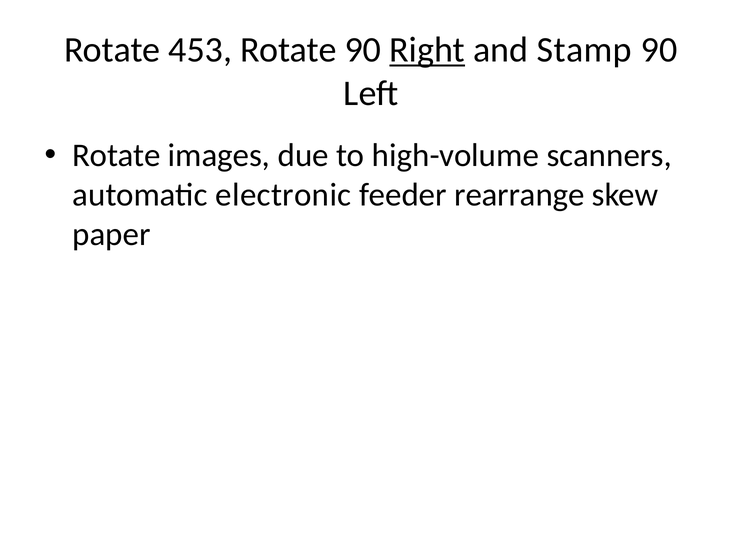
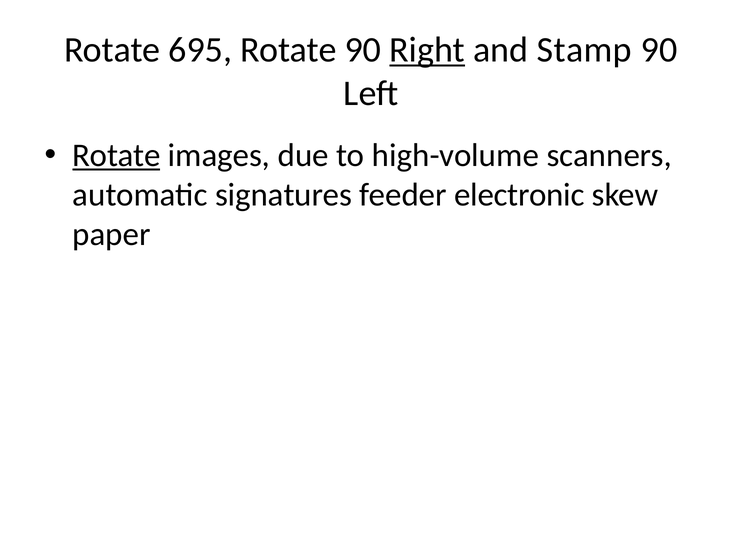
453: 453 -> 695 (200, 50)
Rotate underline: none -> present (116, 156)
electronic: electronic -> signatures (284, 195)
rearrange: rearrange -> electronic (519, 195)
